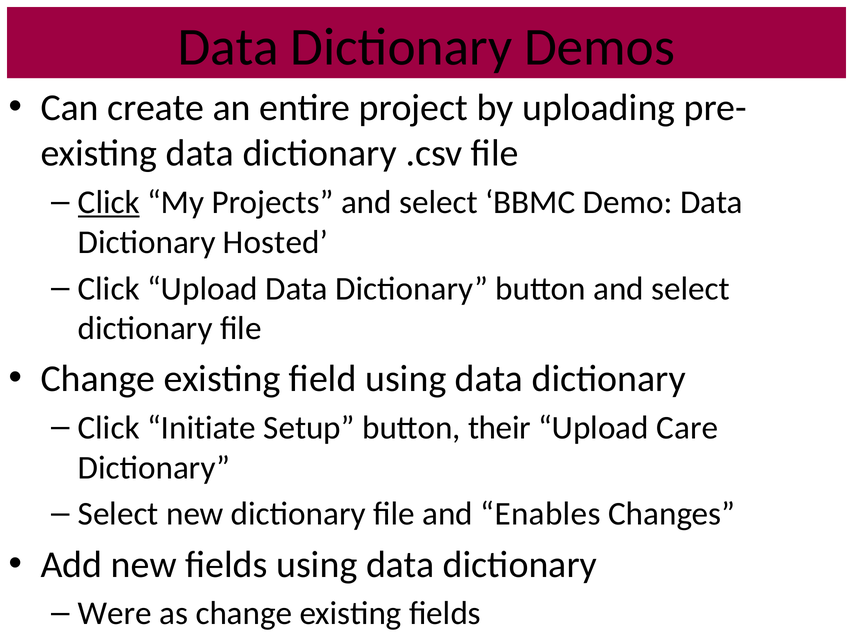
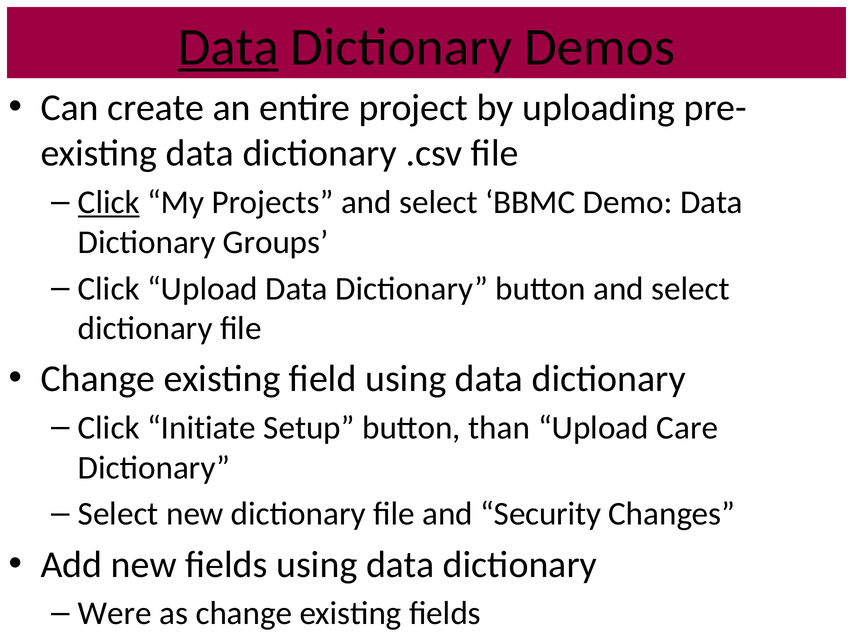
Data underline: none -> present (228, 47)
Hosted: Hosted -> Groups (276, 242)
their: their -> than (499, 428)
Enables: Enables -> Security (541, 514)
